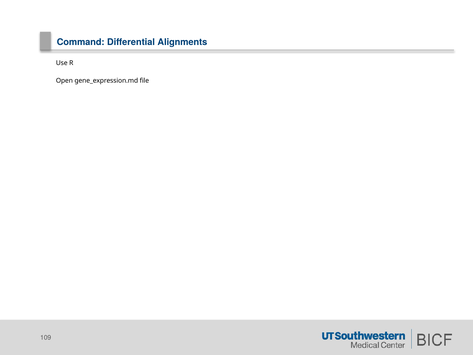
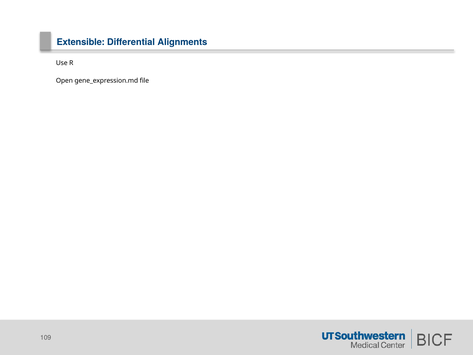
Command: Command -> Extensible (81, 42)
